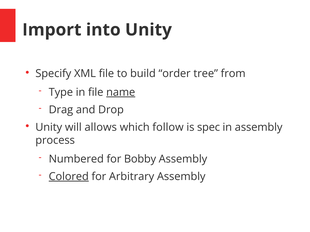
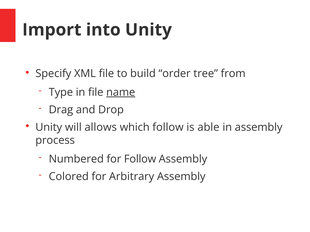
spec: spec -> able (208, 128)
for Bobby: Bobby -> Follow (140, 159)
Colored underline: present -> none (69, 177)
